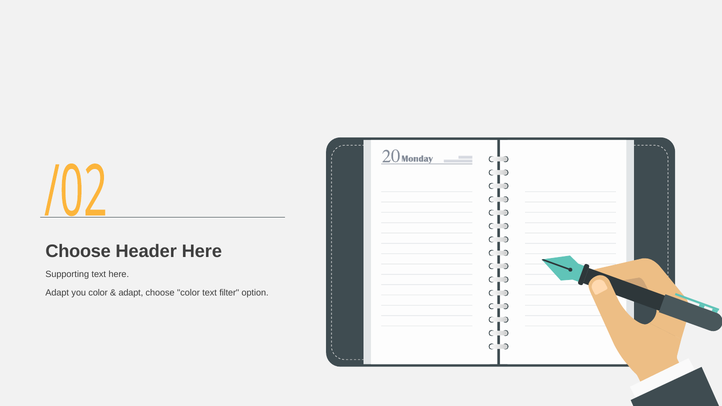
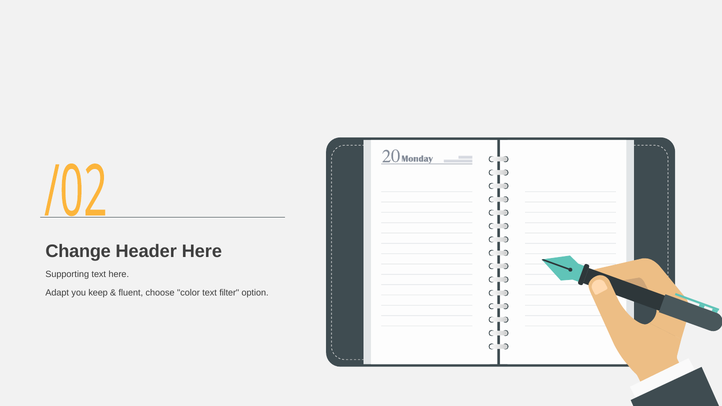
Choose: Choose -> Change (78, 251)
you color: color -> keep (98, 293)
adapt: adapt -> fluent (131, 293)
